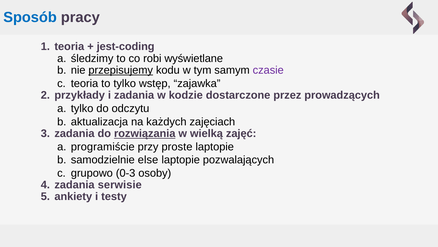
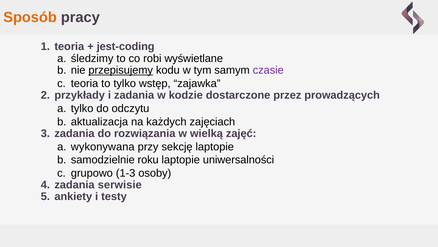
Sposób colour: blue -> orange (30, 17)
rozwiązania underline: present -> none (145, 133)
programiście: programiście -> wykonywana (103, 146)
proste: proste -> sekcję (177, 146)
else: else -> roku (148, 160)
pozwalających: pozwalających -> uniwersalności (239, 160)
0-3: 0-3 -> 1-3 (126, 173)
